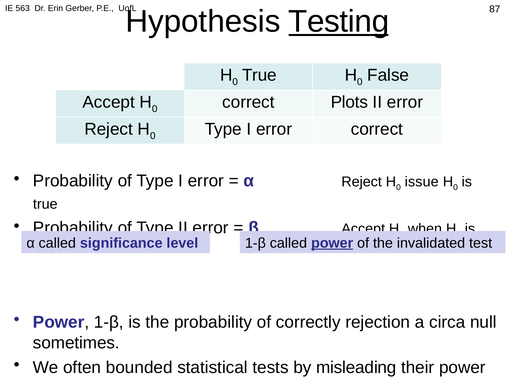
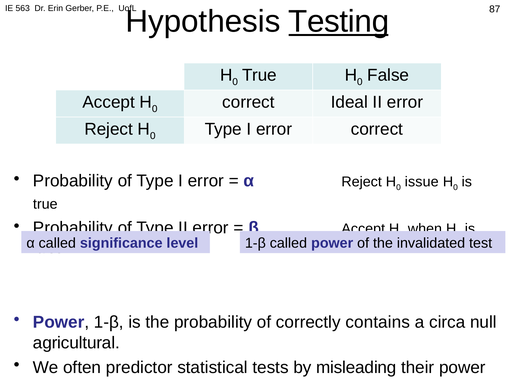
Plots: Plots -> Ideal (349, 102)
power underline: present -> none (332, 243)
rejection: rejection -> contains (378, 323)
sometimes: sometimes -> agricultural (76, 343)
bounded: bounded -> predictor (139, 368)
